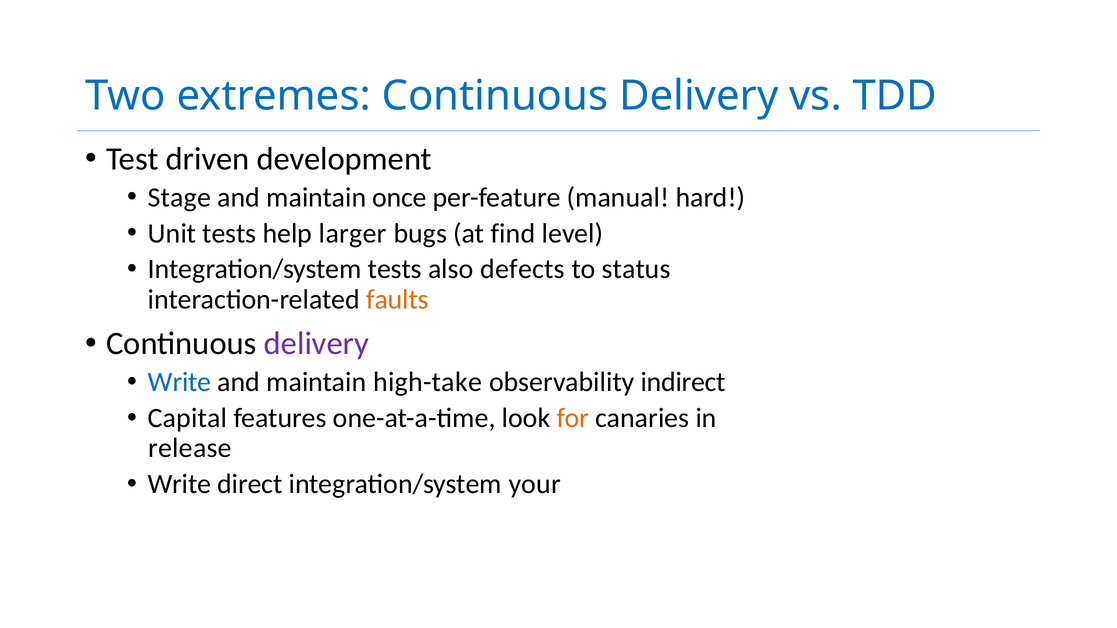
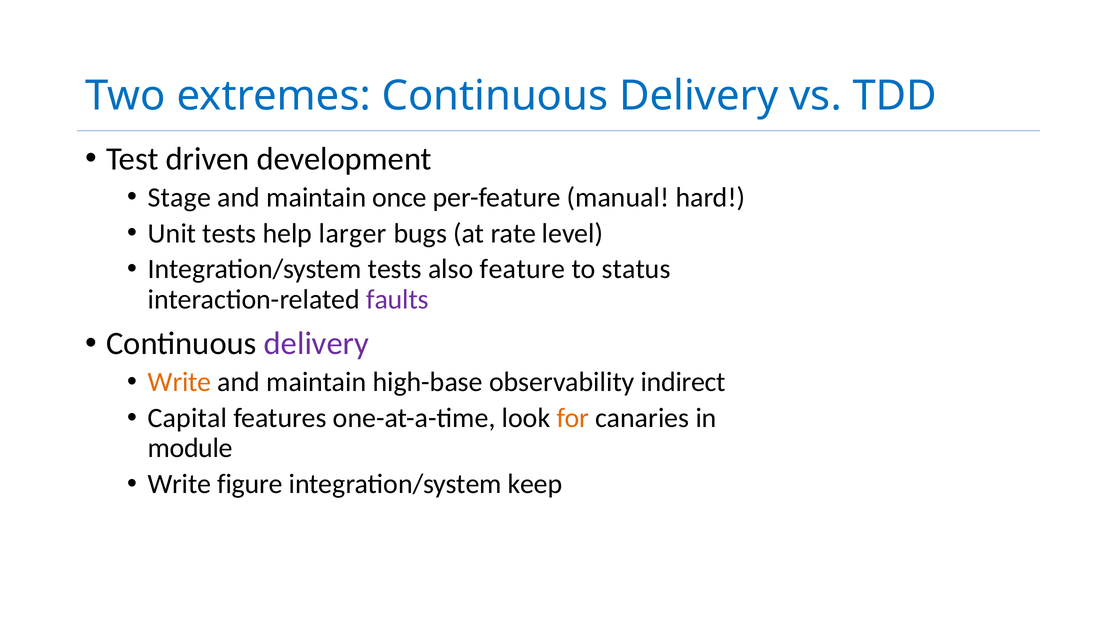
find: find -> rate (513, 233)
defects: defects -> feature (523, 269)
faults colour: orange -> purple (398, 300)
Write colour: blue -> orange (180, 382)
high-take: high-take -> high-base (428, 382)
release: release -> module (190, 448)
direct: direct -> figure (250, 484)
your: your -> keep (535, 484)
